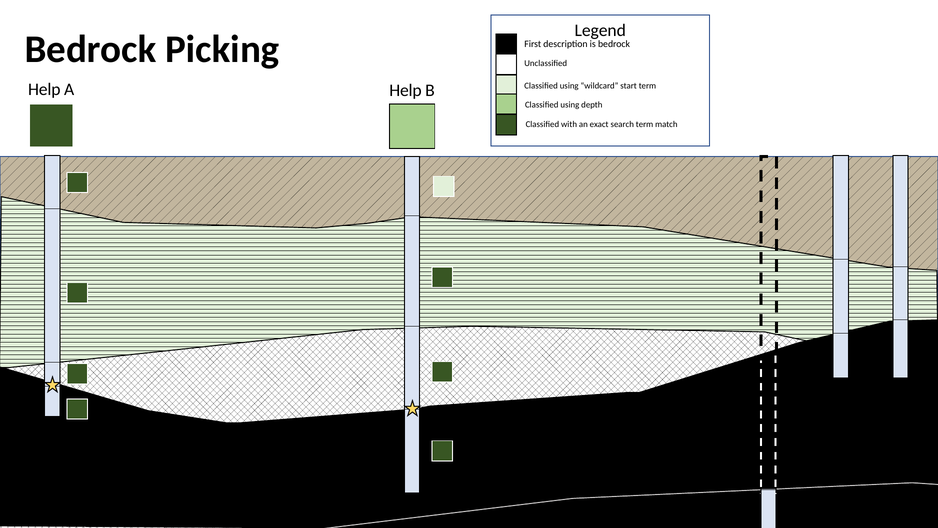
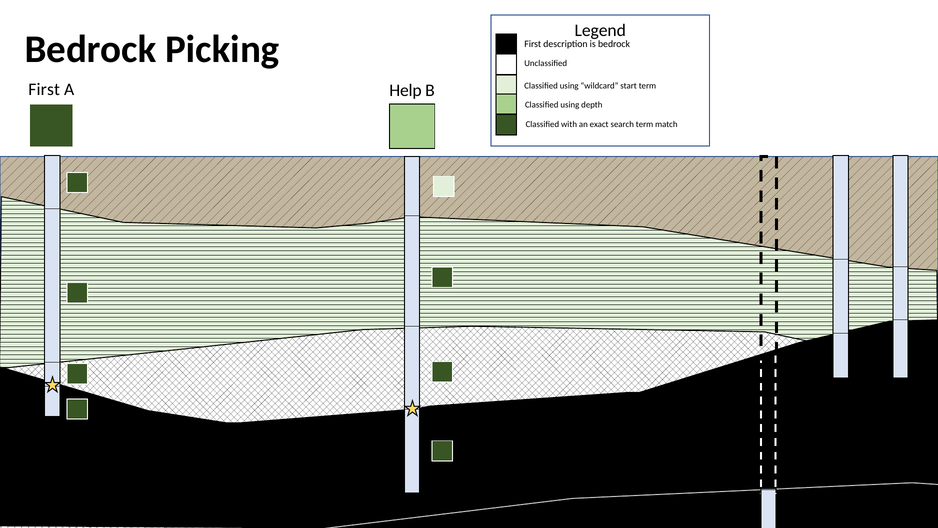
Help: Help -> First (44, 89)
